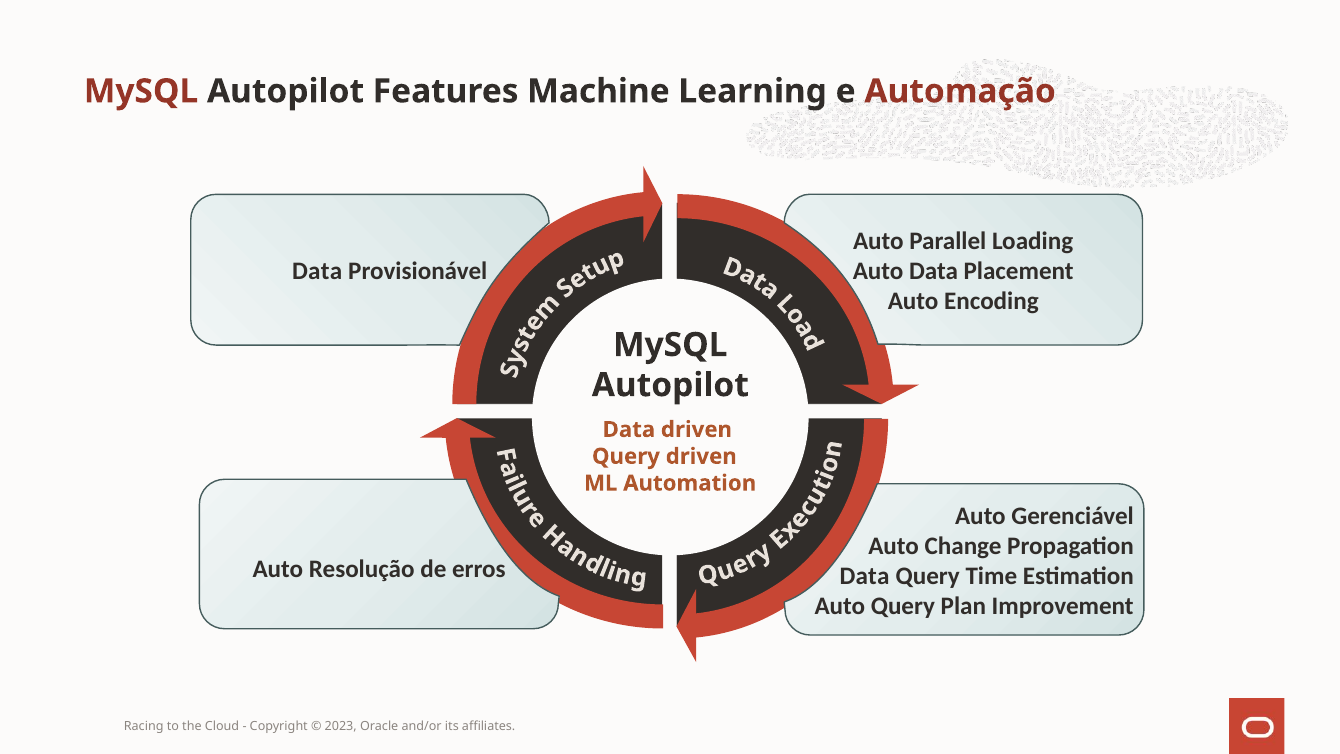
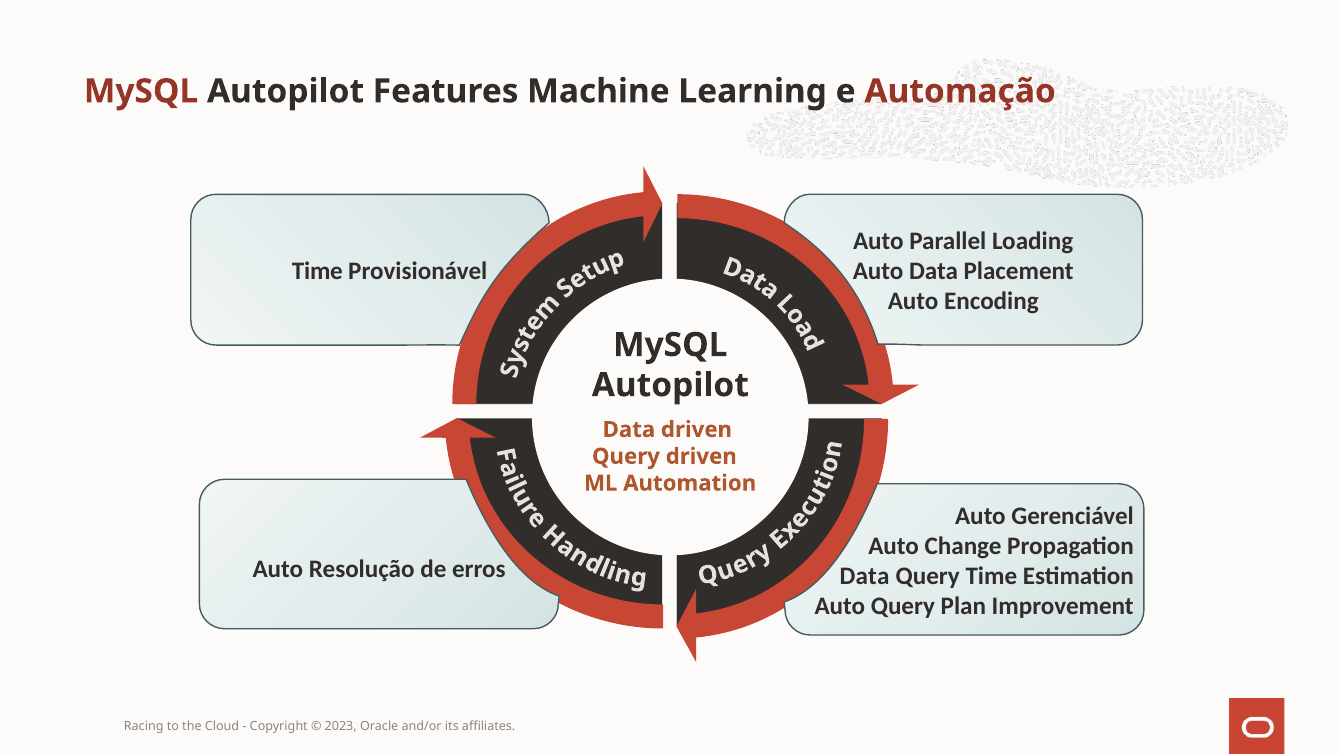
Data: Data -> Time (317, 271)
